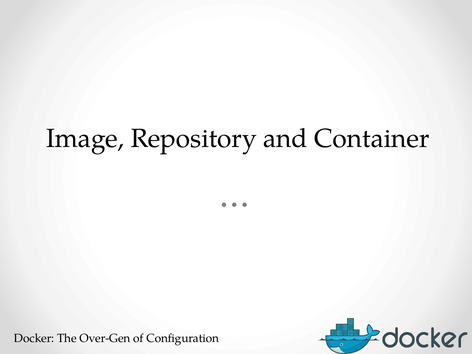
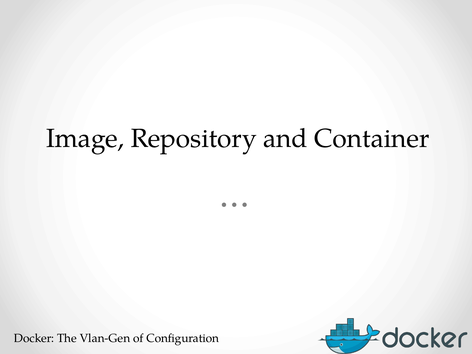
Over-Gen: Over-Gen -> Vlan-Gen (105, 338)
